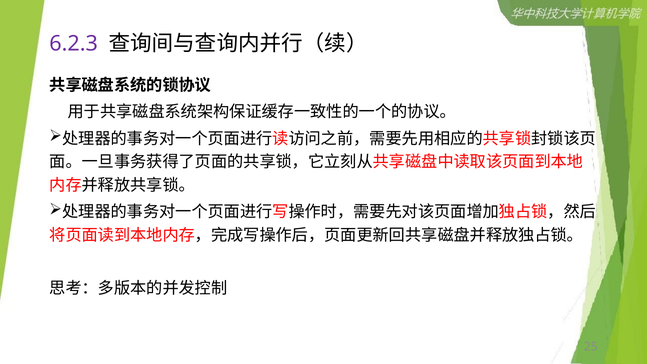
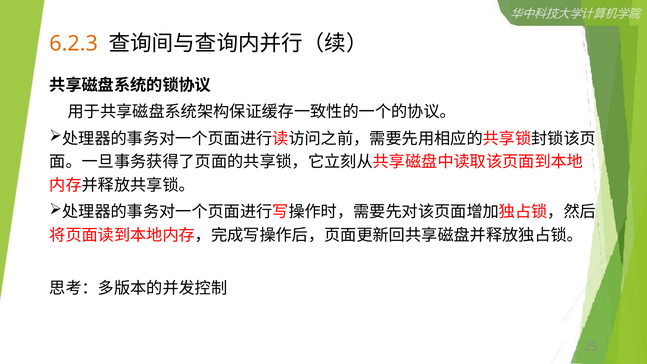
6.2.3 colour: purple -> orange (74, 44)
